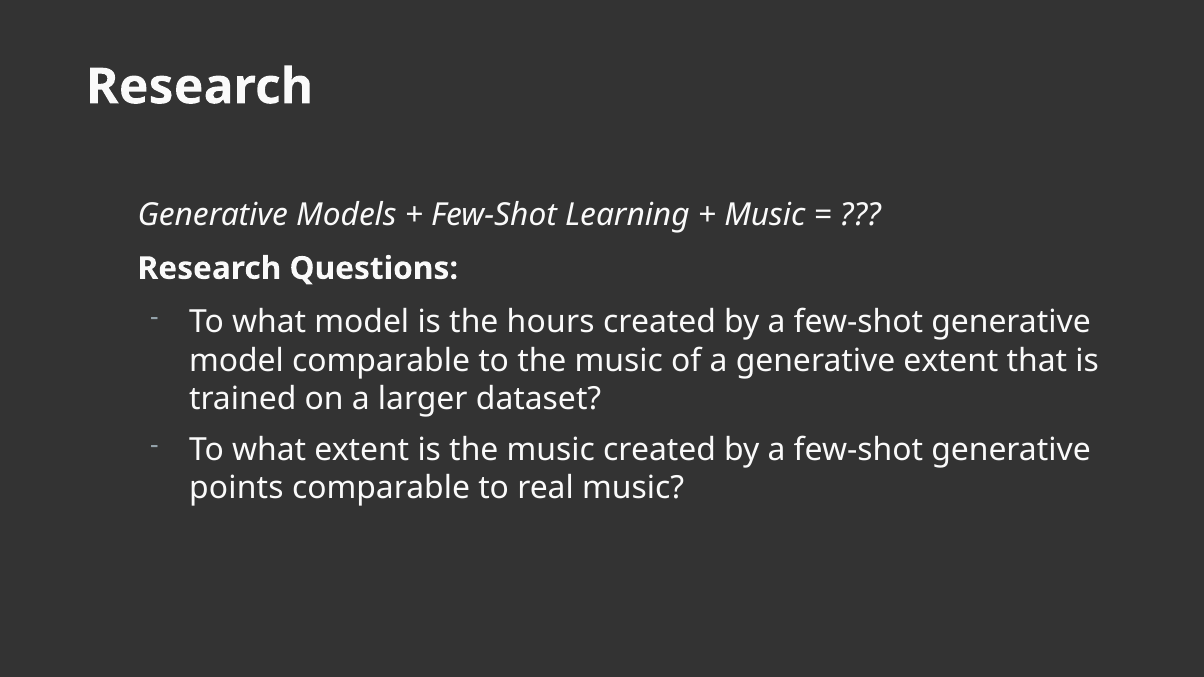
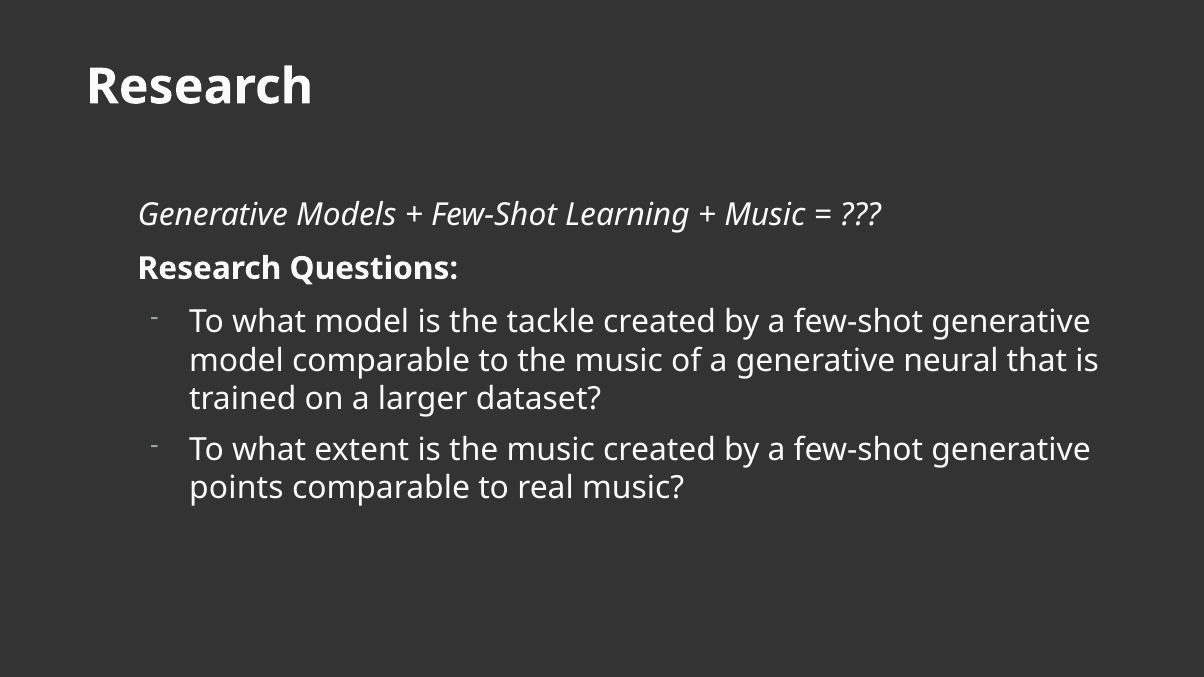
hours: hours -> tackle (551, 323)
generative extent: extent -> neural (951, 361)
